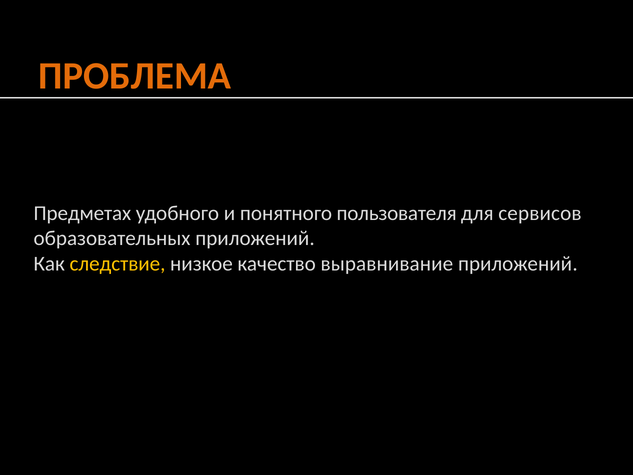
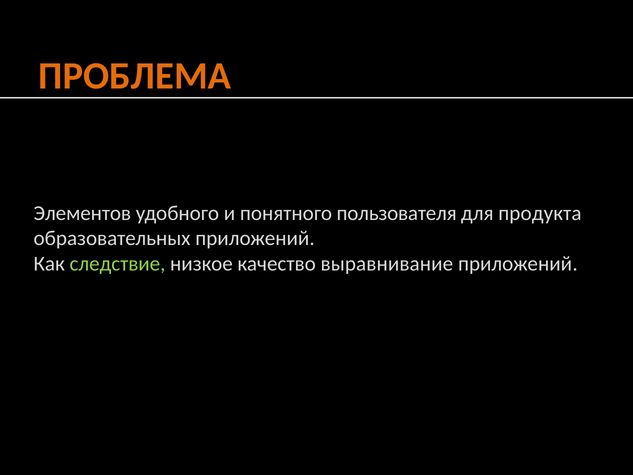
Предметах: Предметах -> Элементов (82, 213)
сервисов: сервисов -> продукта (540, 213)
следствие colour: yellow -> light green (118, 264)
